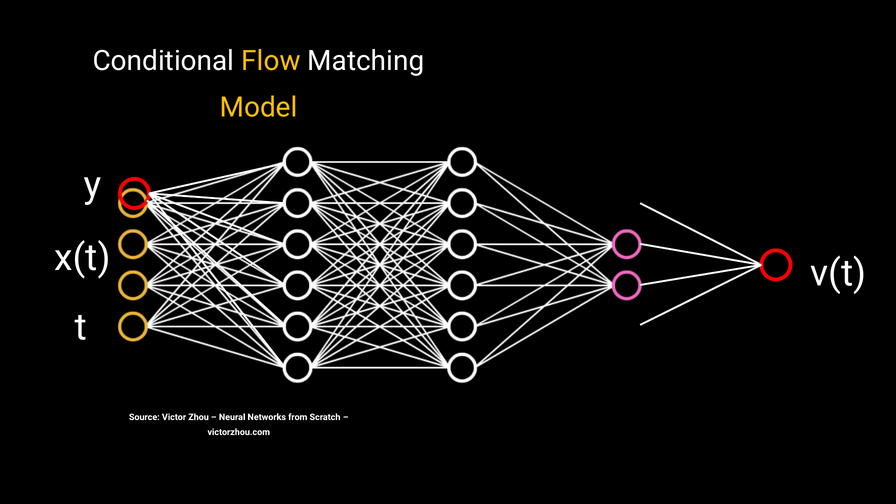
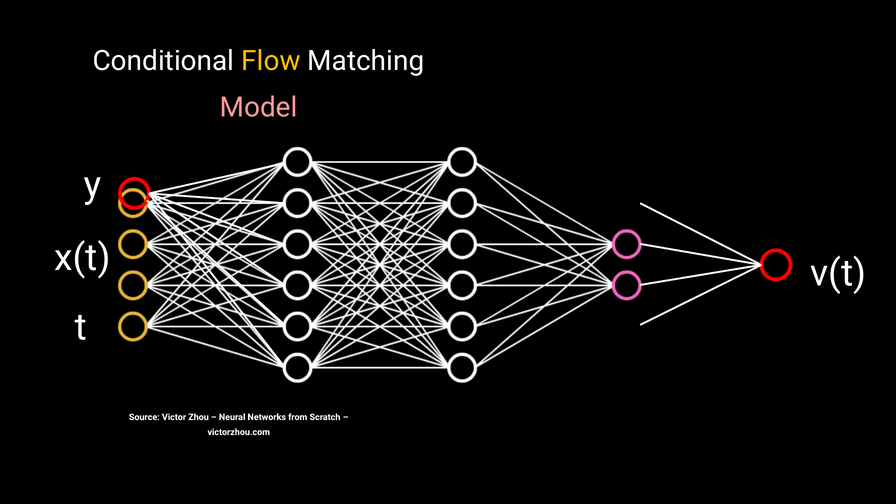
Model colour: yellow -> pink (259, 108)
